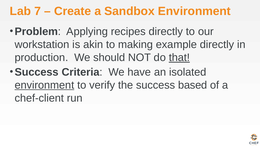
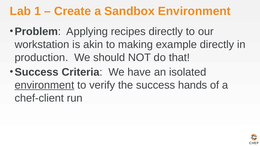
7: 7 -> 1 (38, 11)
that underline: present -> none (179, 58)
based: based -> hands (193, 85)
